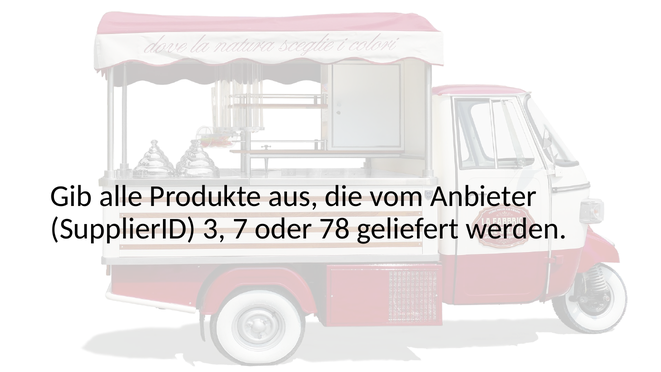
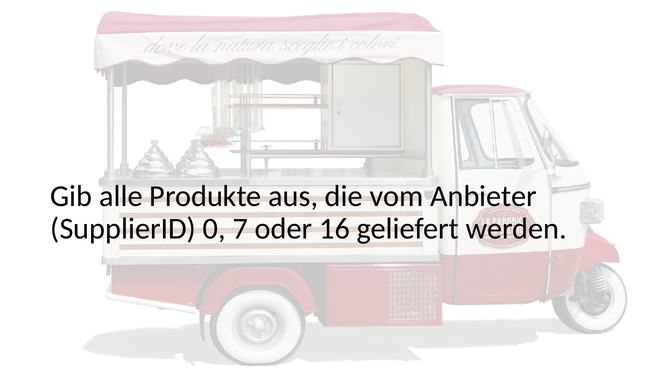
3: 3 -> 0 (214, 229)
78: 78 -> 16 (335, 229)
